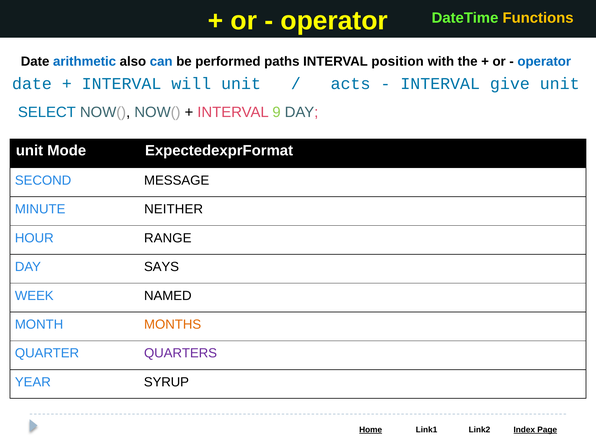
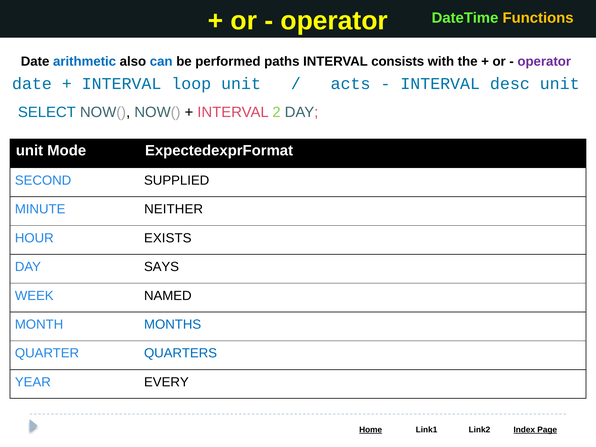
position: position -> consists (398, 61)
operator colour: blue -> purple (544, 61)
will: will -> loop (191, 84)
give: give -> desc (510, 84)
9: 9 -> 2 (277, 112)
MESSAGE: MESSAGE -> SUPPLIED (177, 180)
RANGE: RANGE -> EXISTS (168, 238)
MONTHS colour: orange -> blue (173, 324)
QUARTERS colour: purple -> blue (181, 353)
SYRUP: SYRUP -> EVERY (166, 382)
